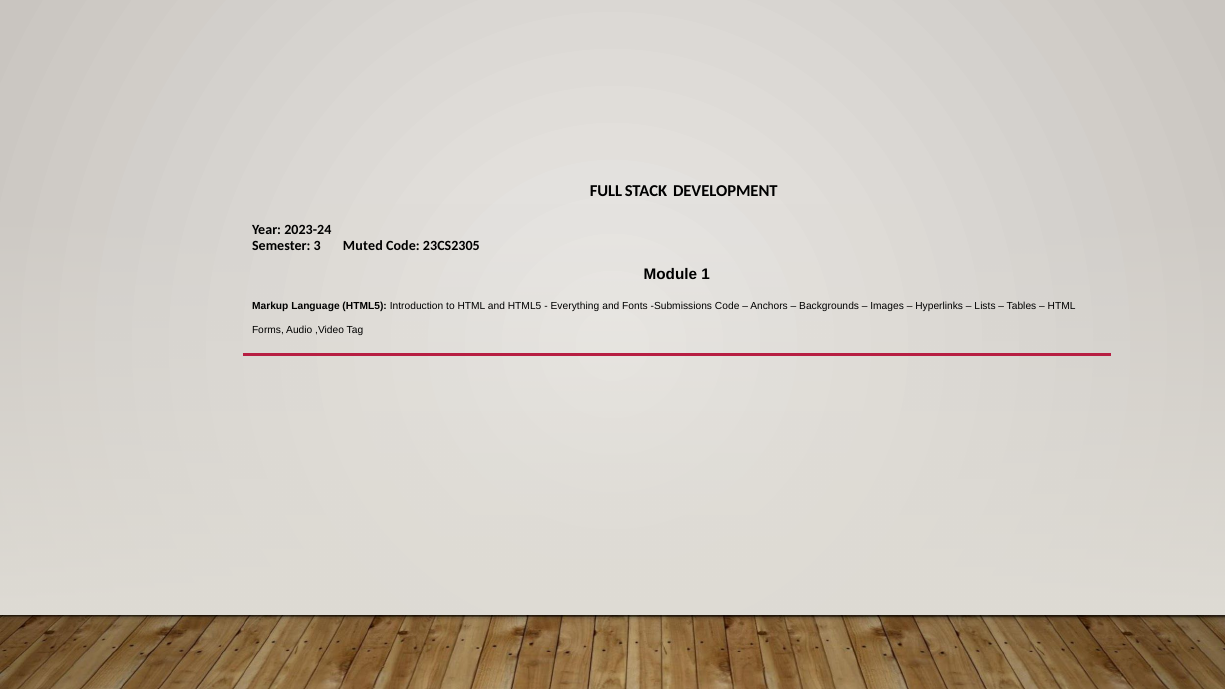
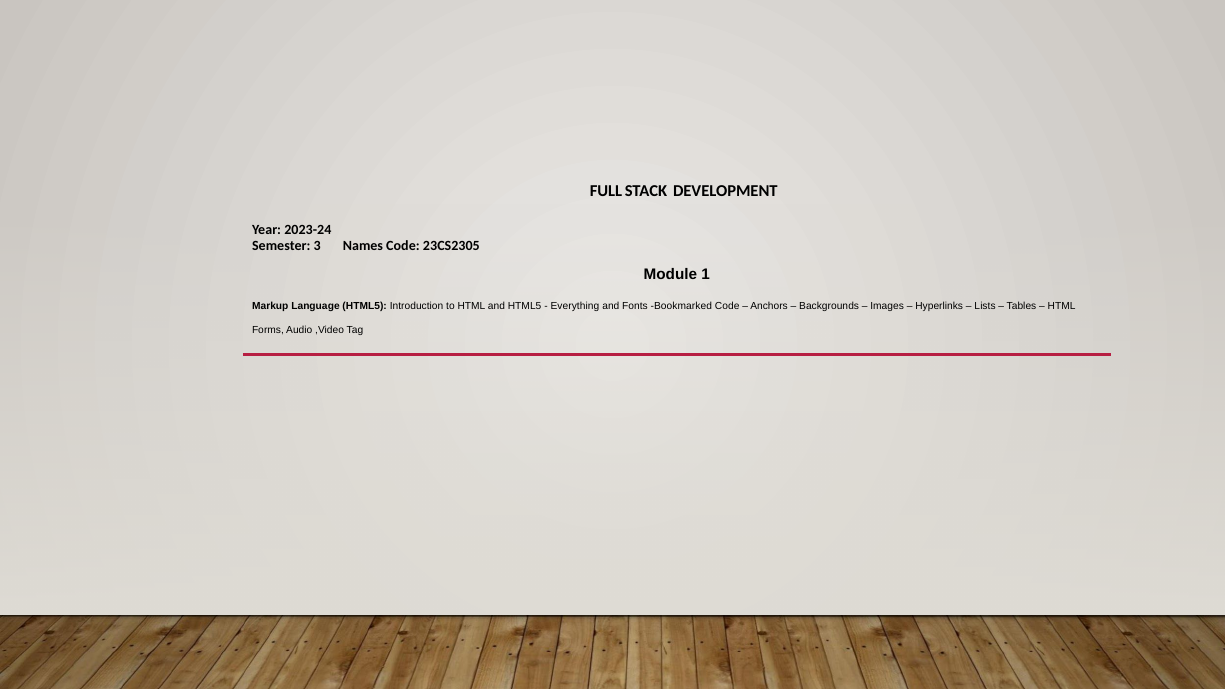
Muted: Muted -> Names (363, 246)
Submissions: Submissions -> Bookmarked (681, 306)
